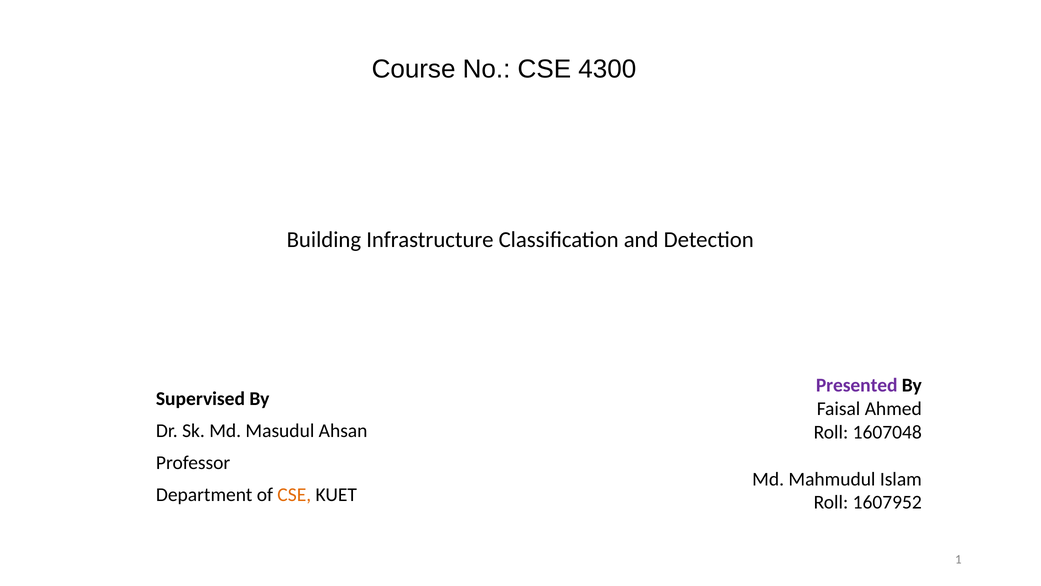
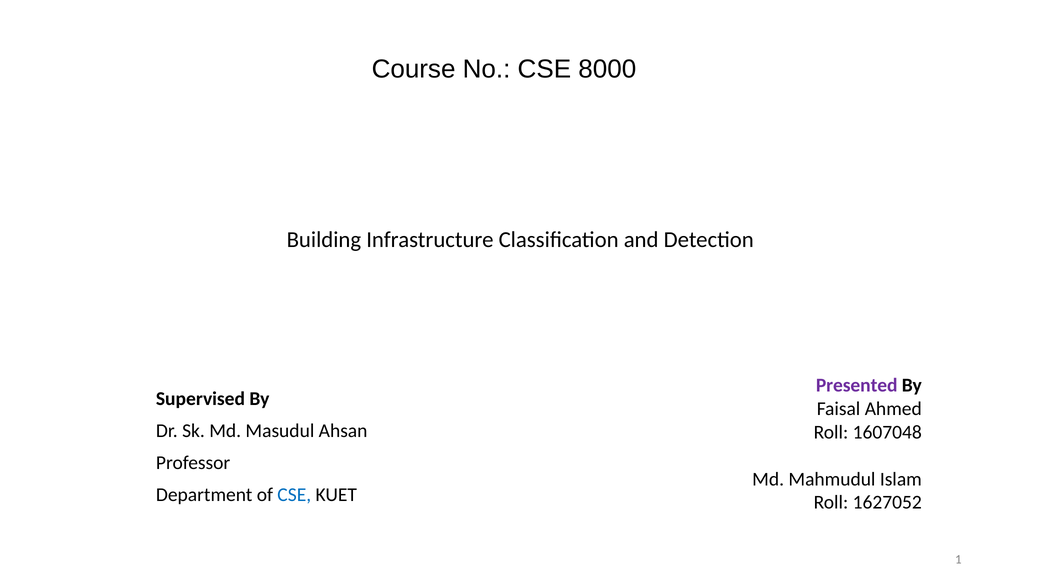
4300: 4300 -> 8000 (607, 69)
CSE colour: orange -> blue (294, 494)
1607952: 1607952 -> 1627052 (887, 502)
